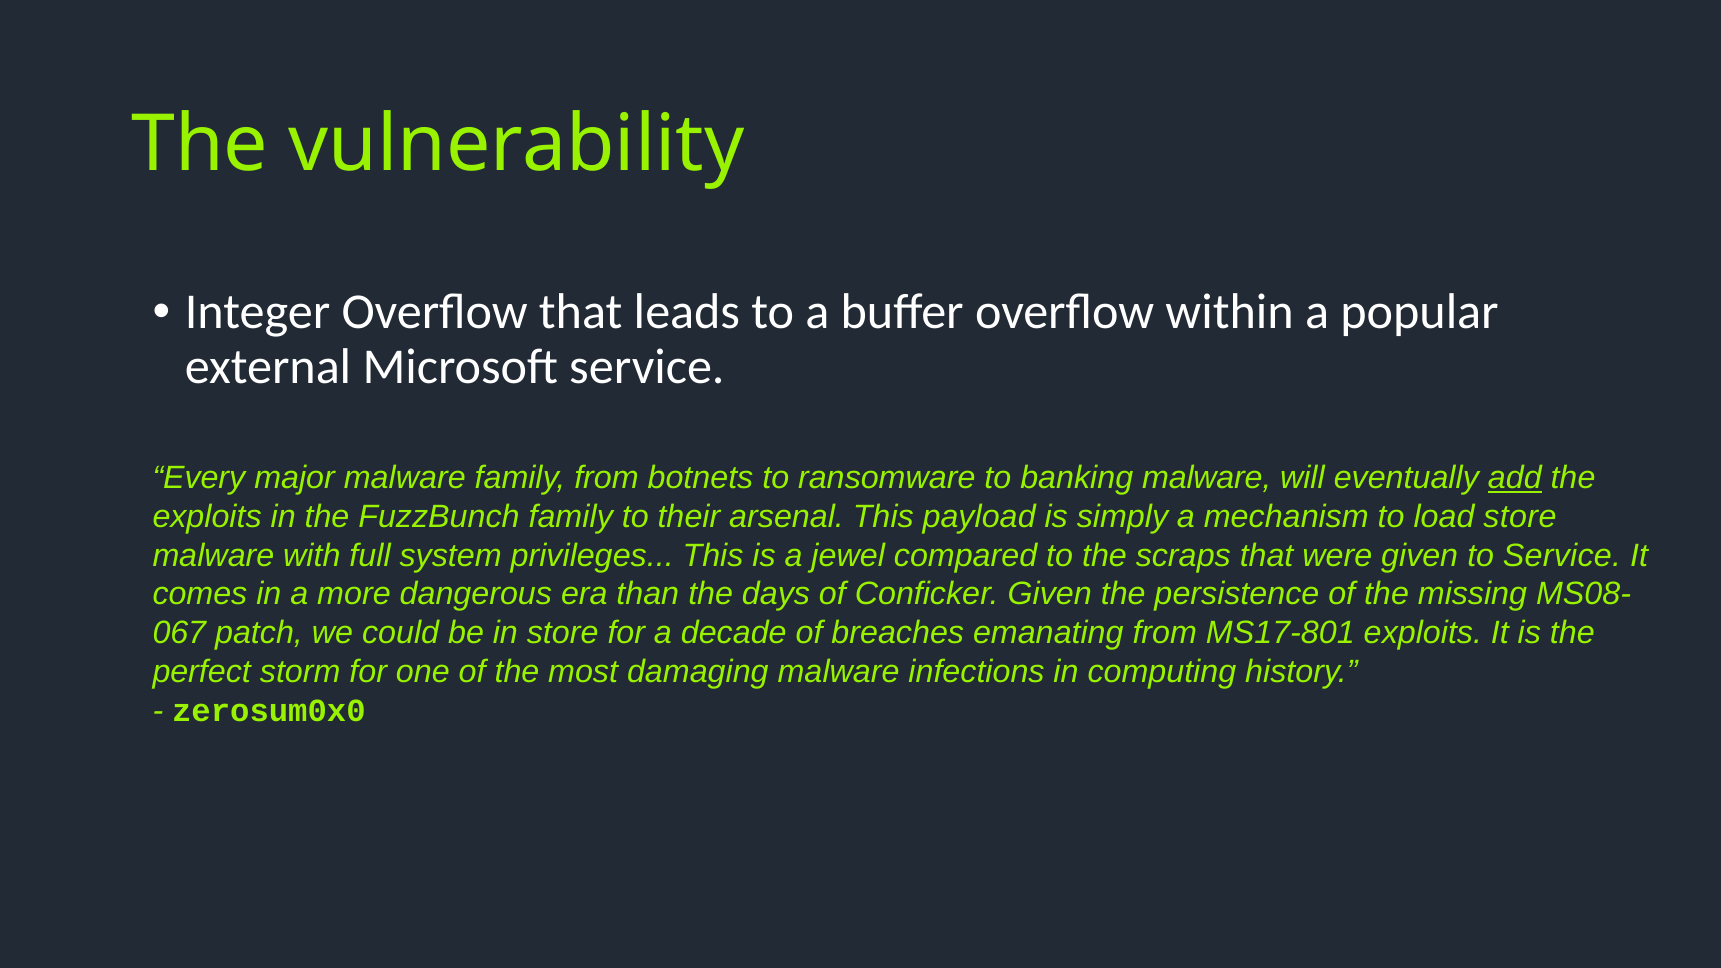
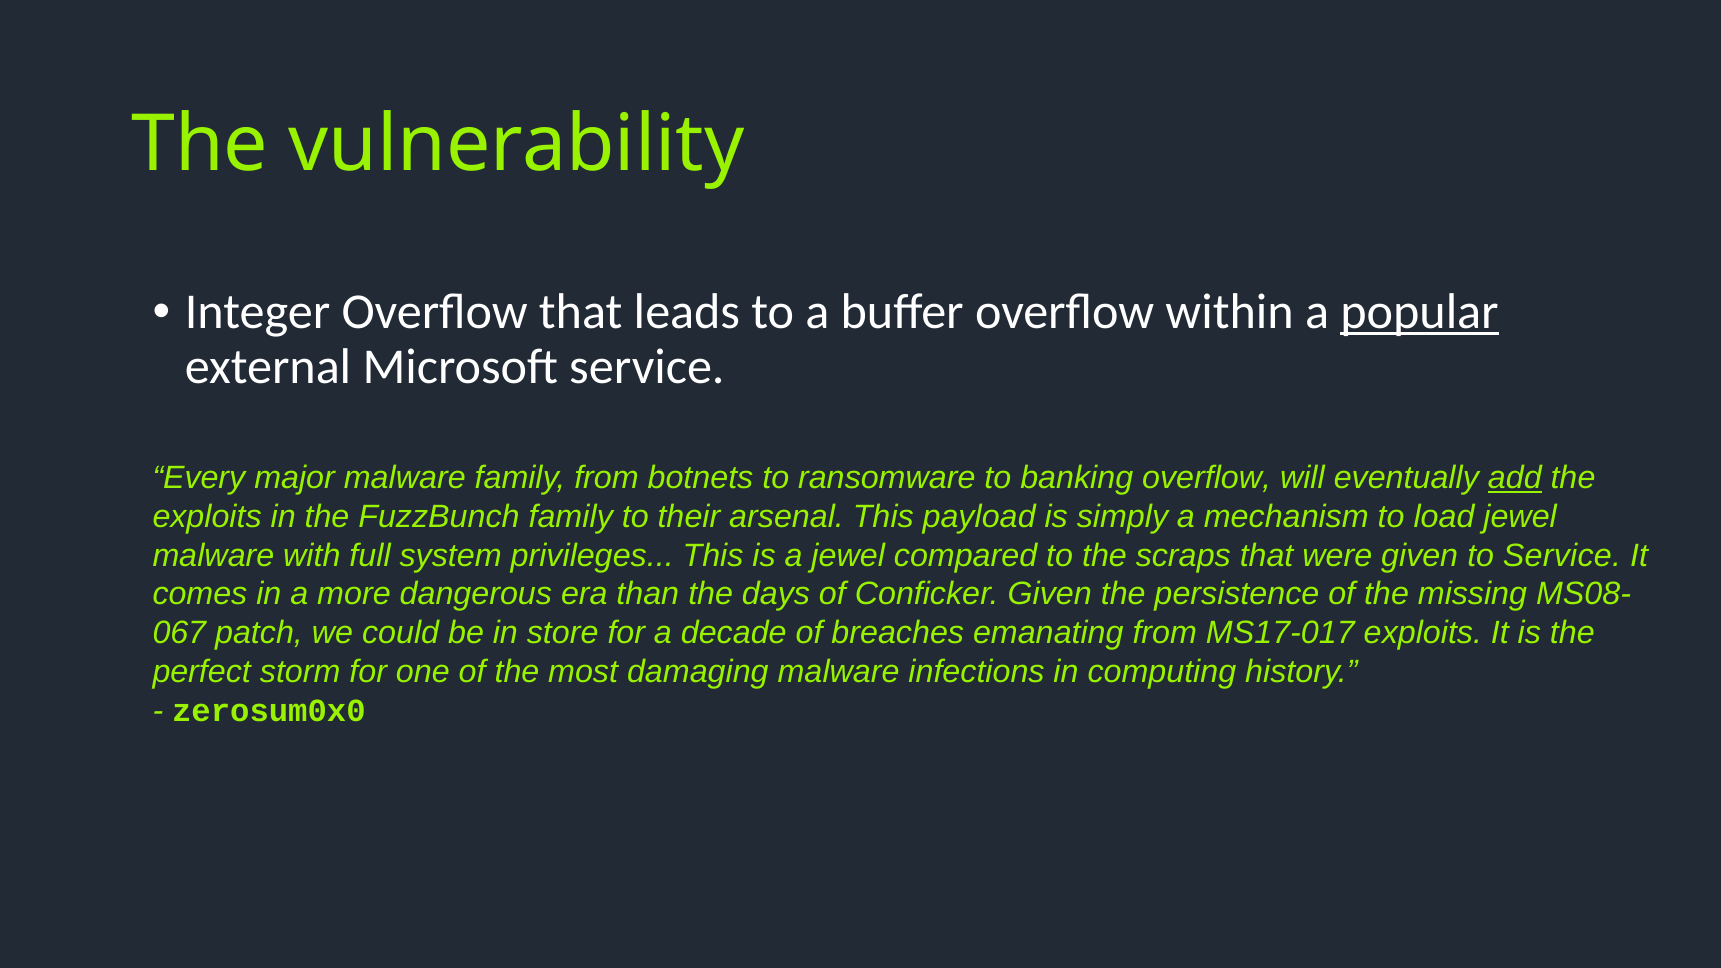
popular underline: none -> present (1420, 312)
banking malware: malware -> overflow (1207, 478)
load store: store -> jewel (1520, 517)
MS17-801: MS17-801 -> MS17-017 (1280, 633)
